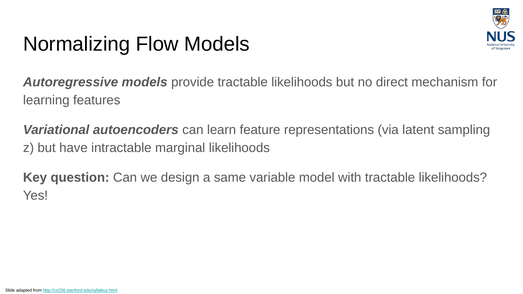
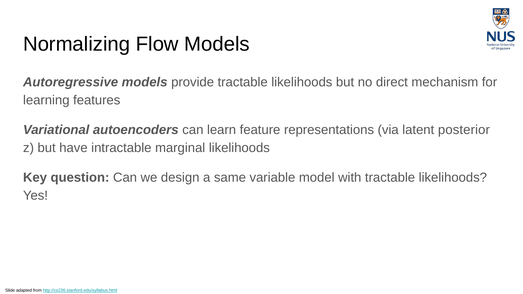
sampling: sampling -> posterior (464, 130)
